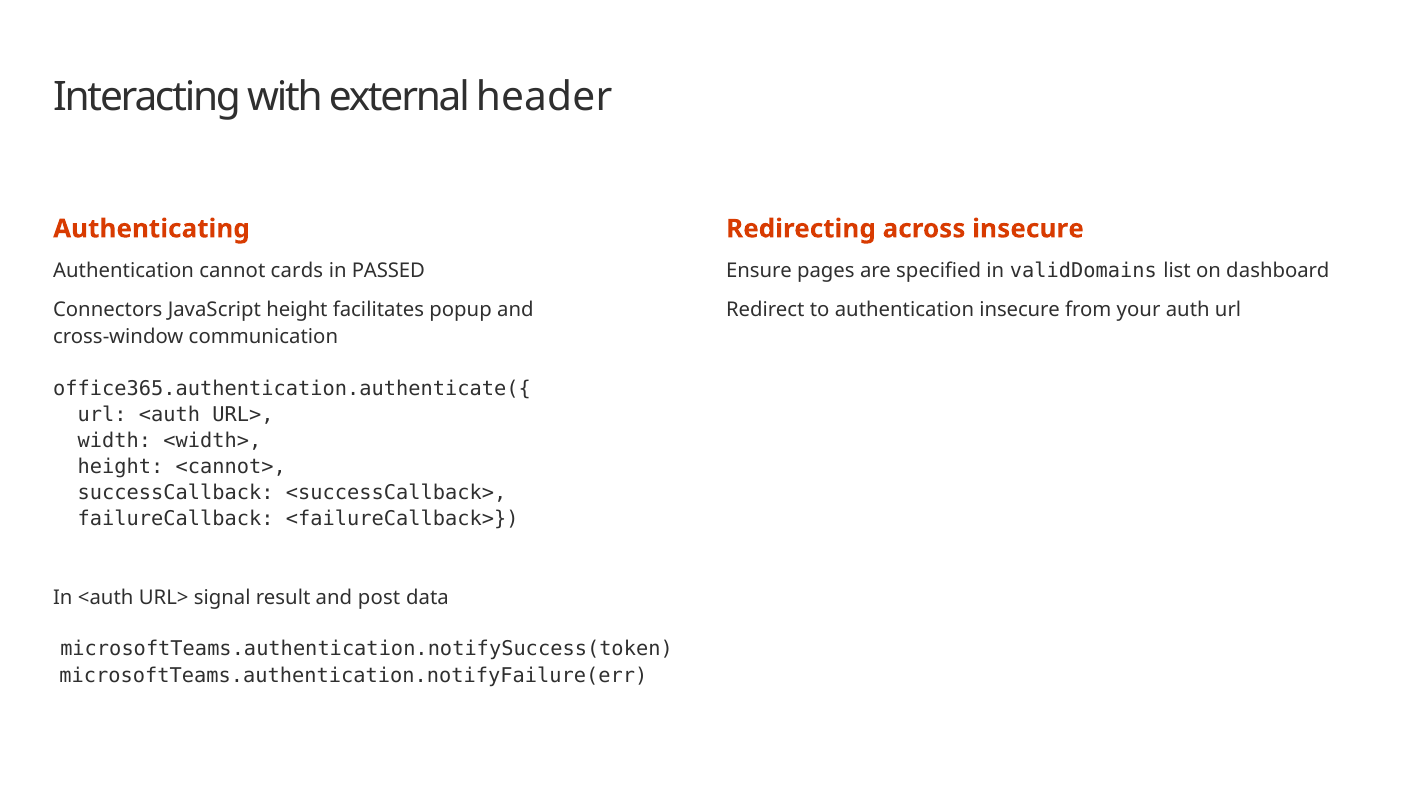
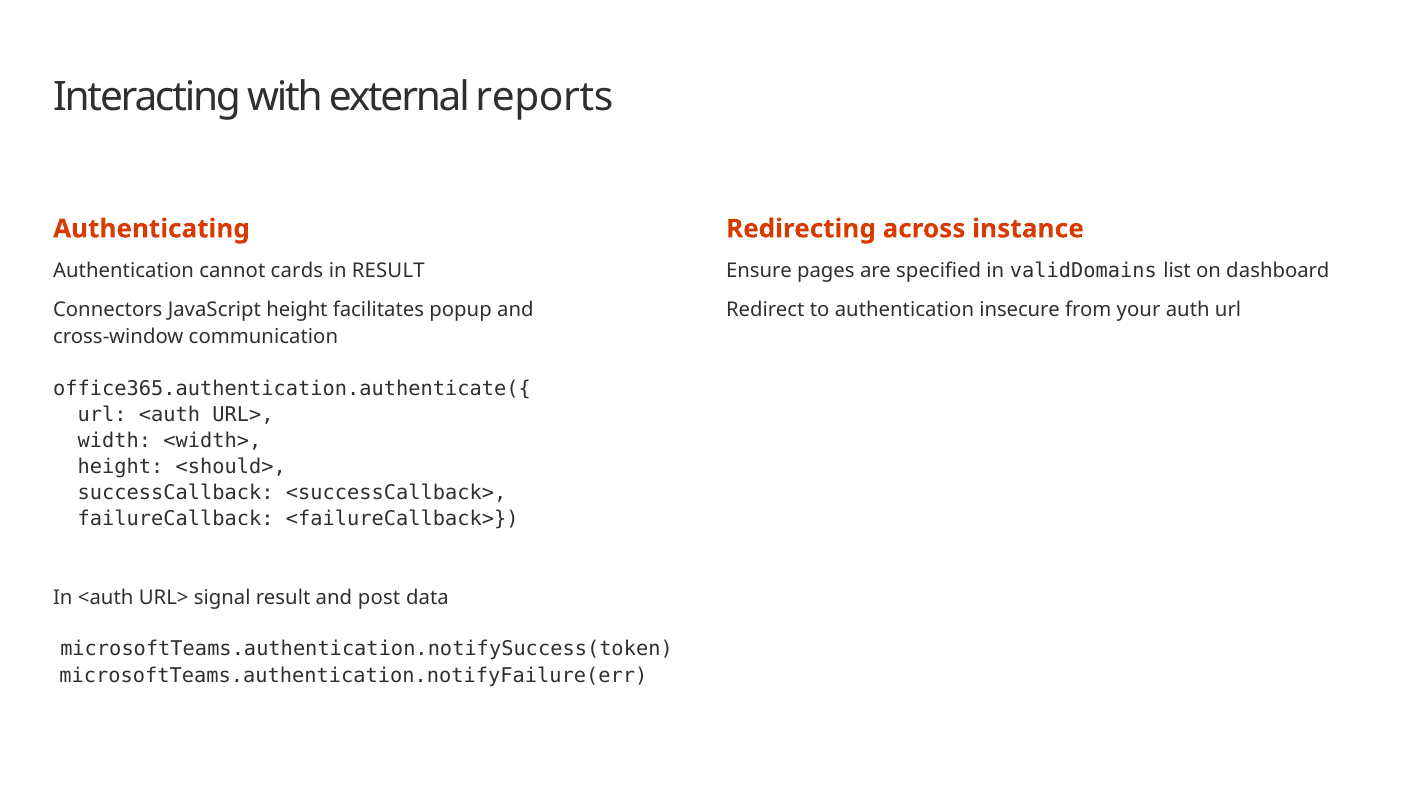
header: header -> reports (544, 97)
across insecure: insecure -> instance (1028, 229)
in PASSED: PASSED -> RESULT (388, 271)
<cannot>: <cannot> -> <should> (231, 467)
